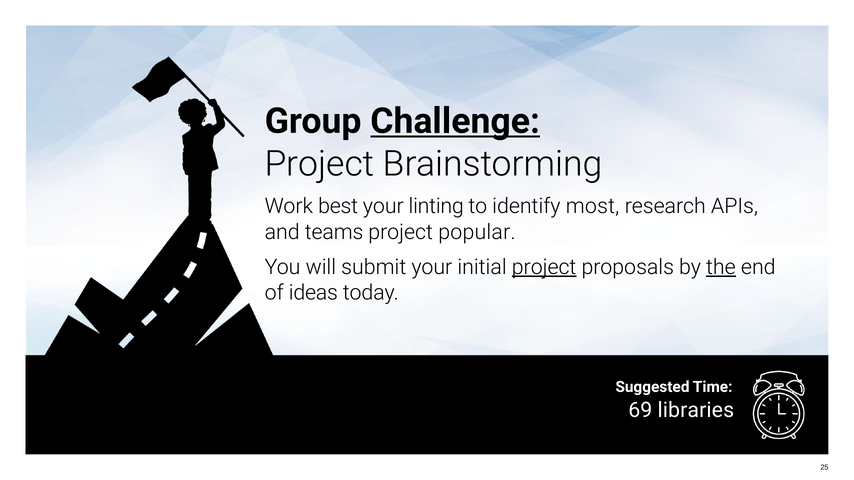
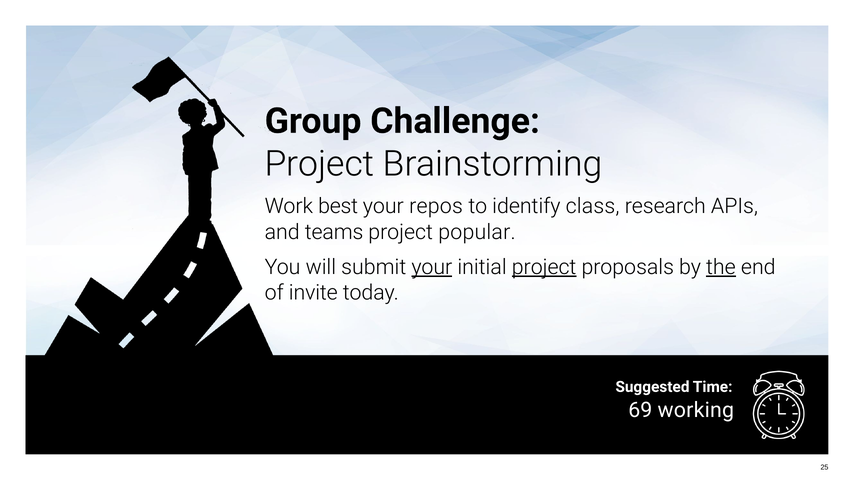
Challenge underline: present -> none (455, 121)
linting: linting -> repos (436, 207)
most: most -> class (593, 207)
your underline: none -> present (432, 267)
ideas: ideas -> invite (313, 293)
libraries: libraries -> working (696, 411)
